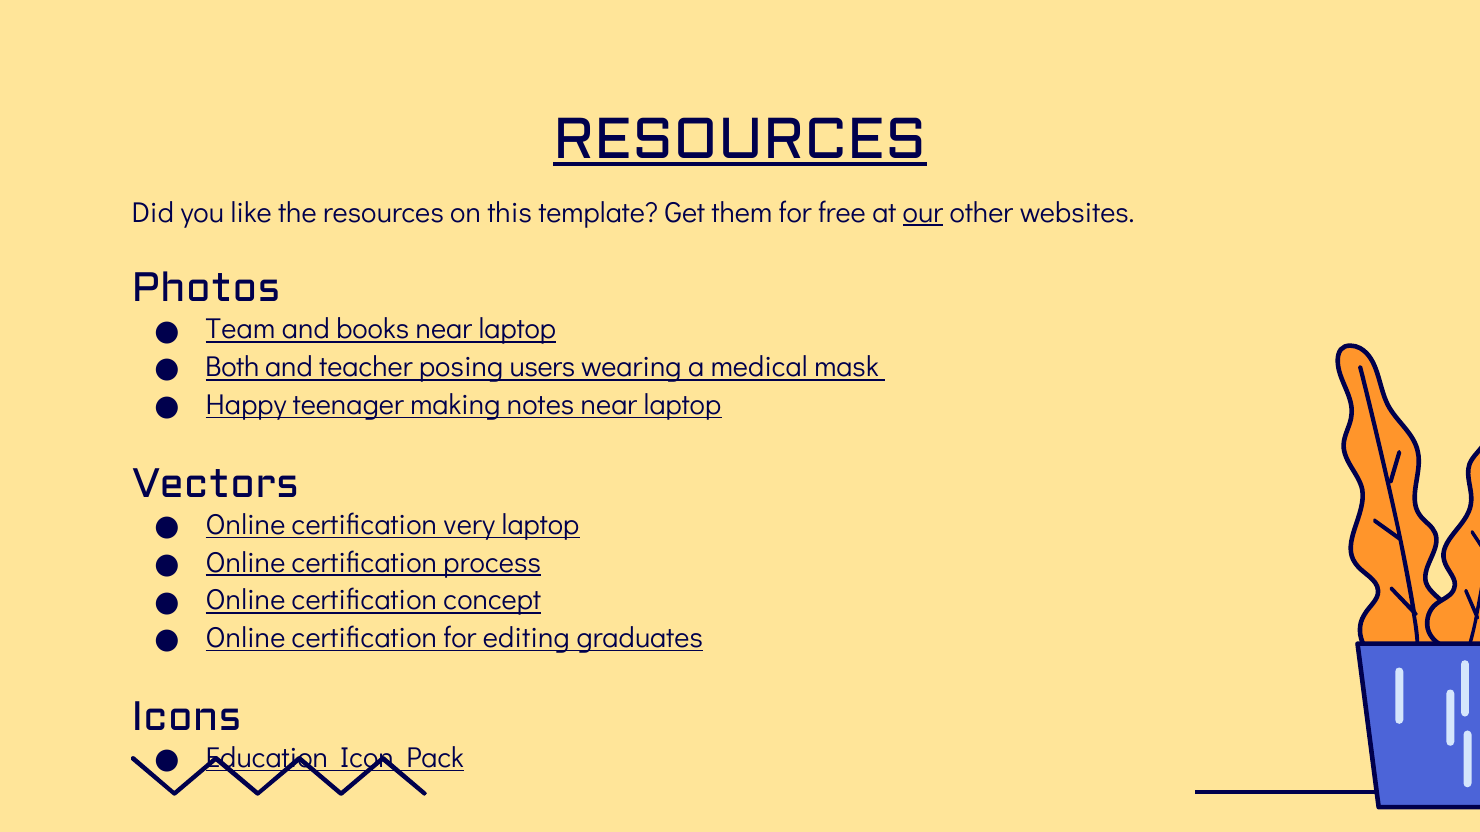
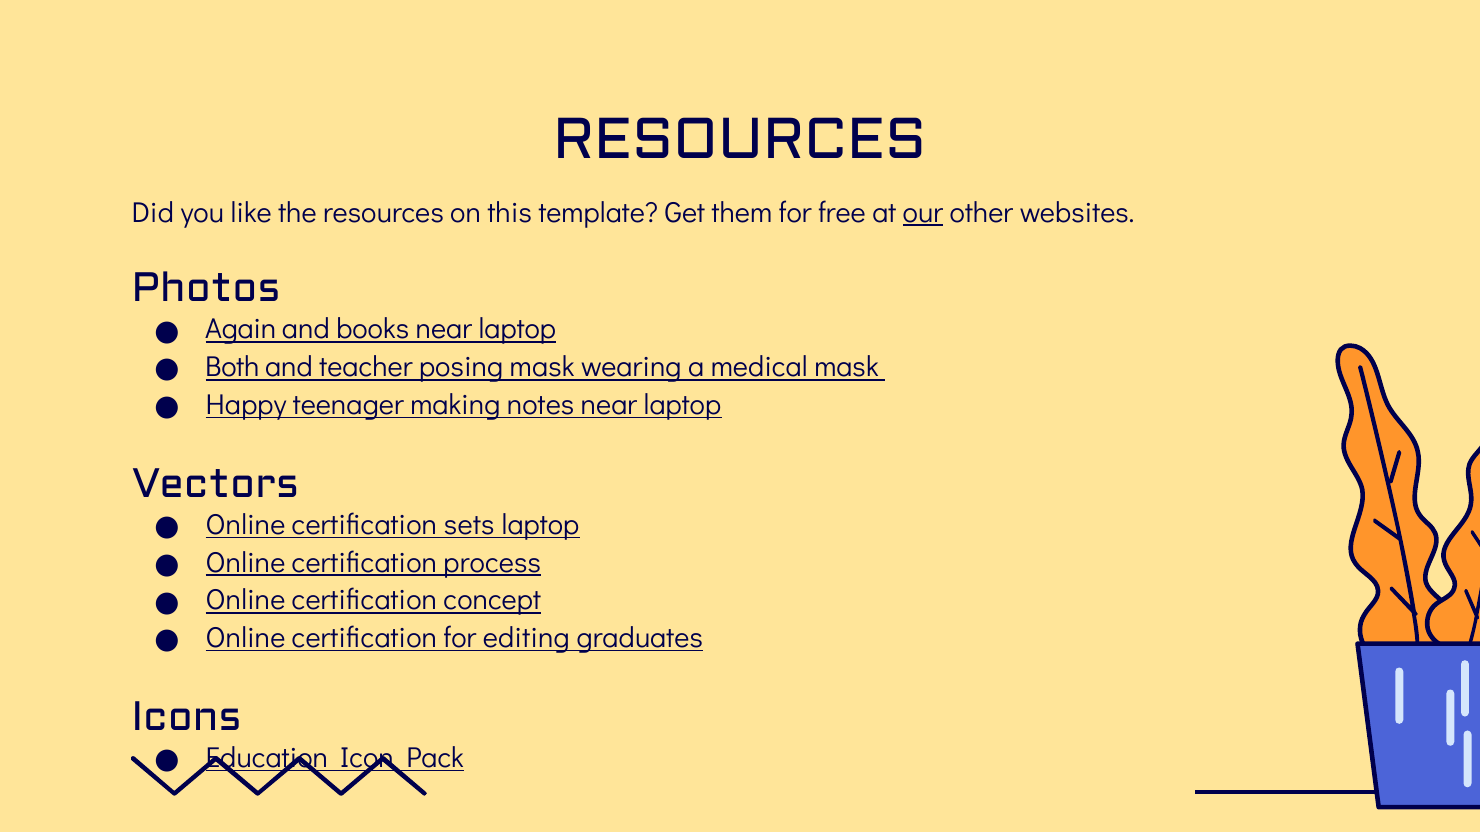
RESOURCES underline: present -> none (740, 139)
Team: Team -> Again (241, 330)
posing users: users -> mask (542, 367)
very: very -> sets (469, 525)
